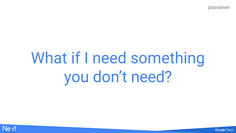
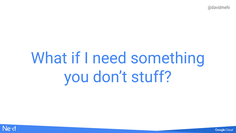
don’t need: need -> stuff (151, 77)
